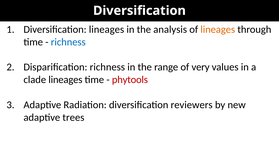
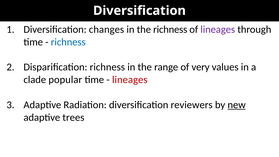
Diversification lineages: lineages -> changes (106, 29)
the analysis: analysis -> richness (170, 29)
lineages colour: orange -> purple (218, 29)
clade lineages: lineages -> popular (65, 80)
phytools: phytools -> lineages (130, 80)
new underline: none -> present (237, 105)
